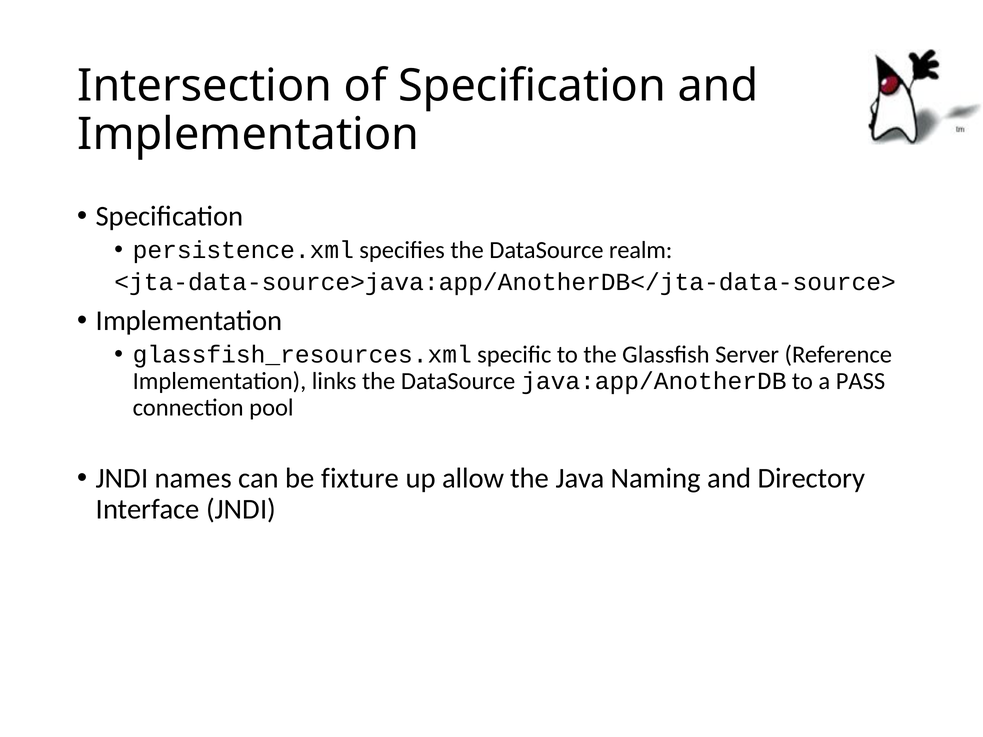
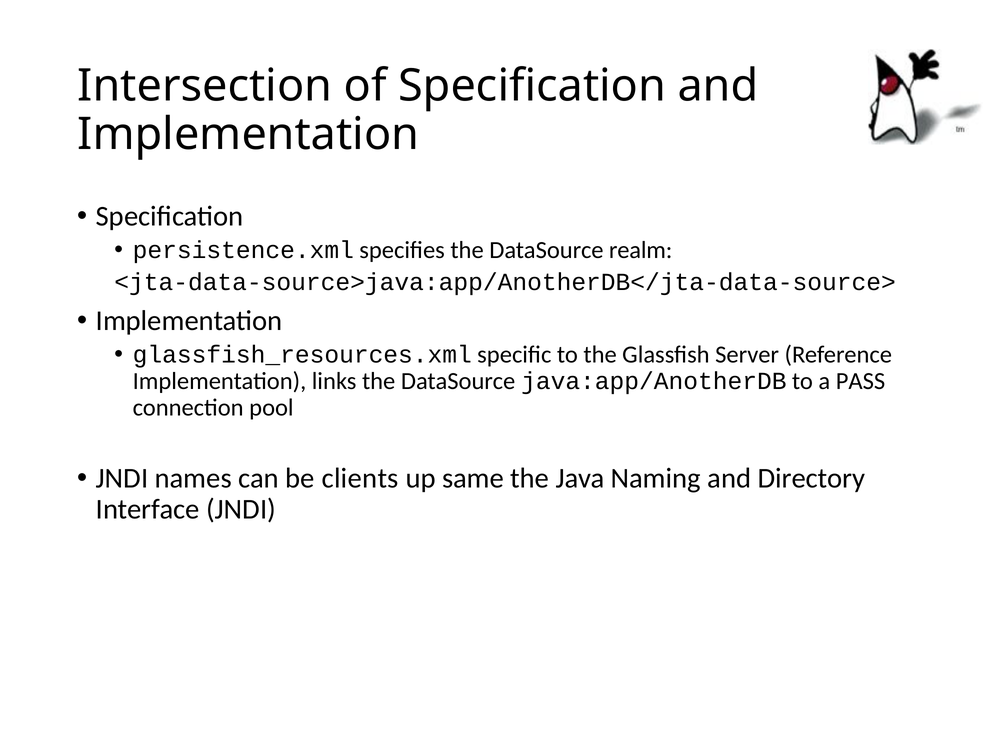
fixture: fixture -> clients (360, 479)
allow: allow -> same (473, 479)
